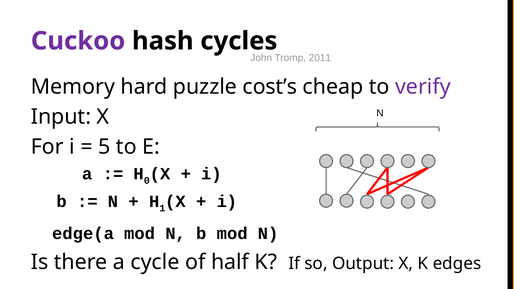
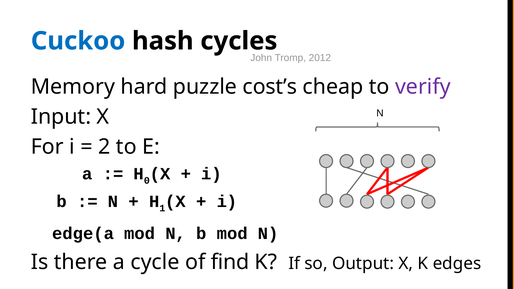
Cuckoo colour: purple -> blue (78, 41)
2011: 2011 -> 2012 (320, 58)
5: 5 -> 2 (104, 147)
half: half -> find (230, 262)
